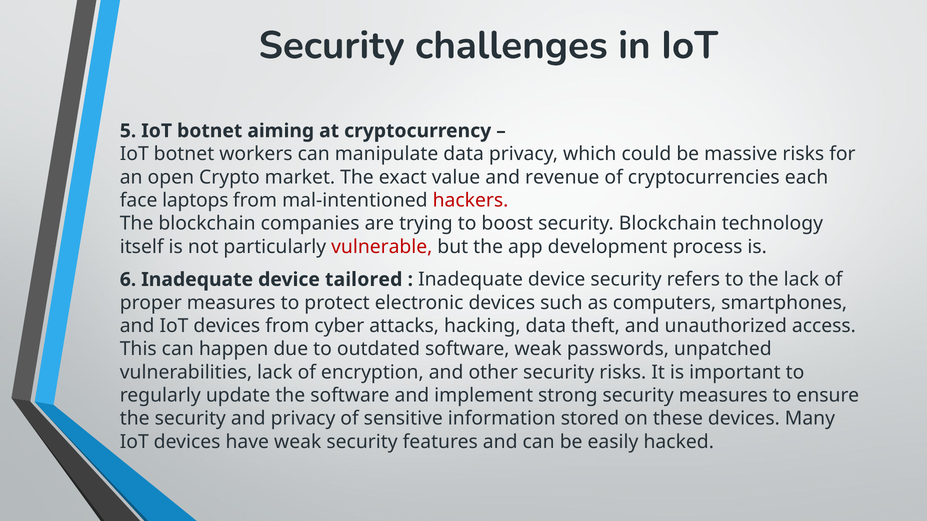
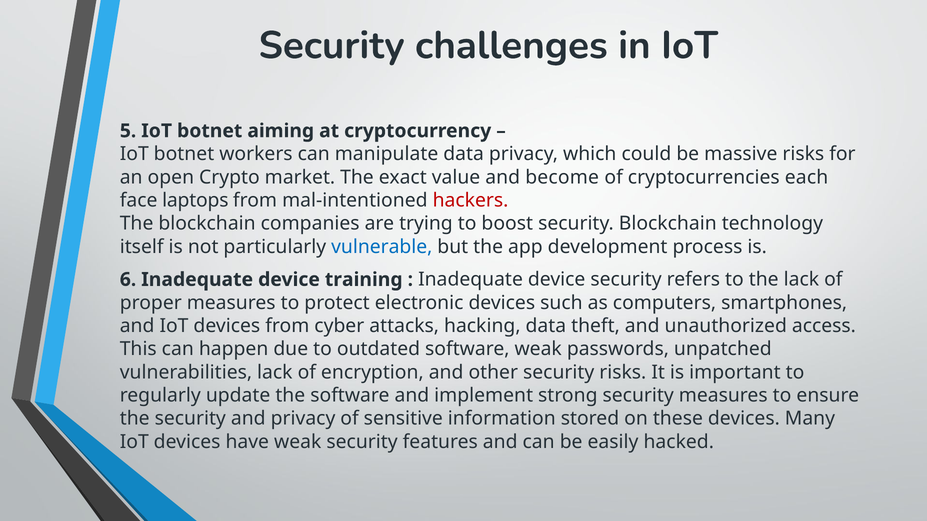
revenue: revenue -> become (562, 177)
vulnerable colour: red -> blue (382, 247)
tailored: tailored -> training (364, 280)
